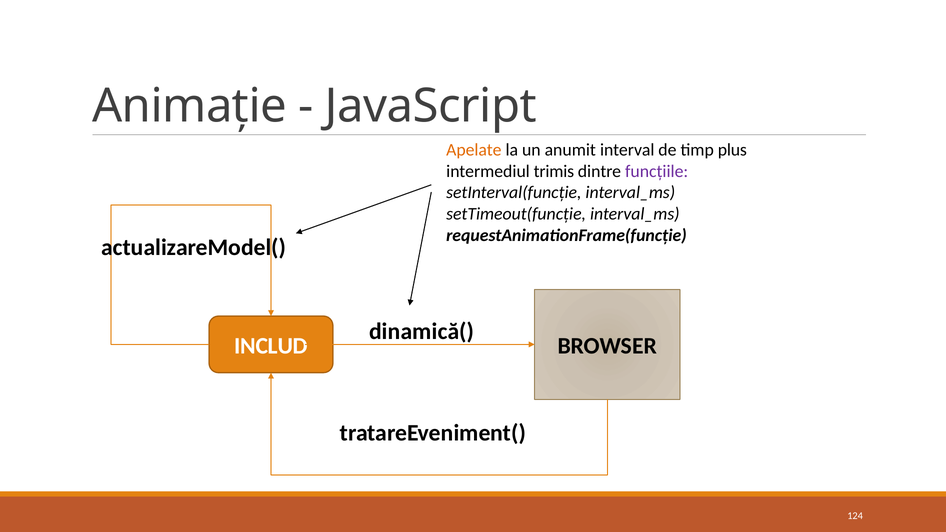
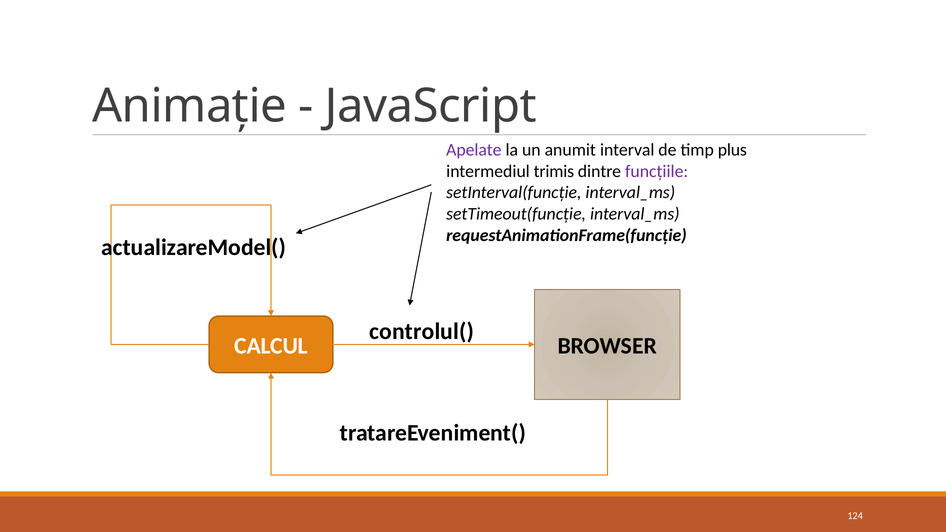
Apelate colour: orange -> purple (474, 150)
dinamică(: dinamică( -> controlul( (422, 332)
INCLUD: INCLUD -> CALCUL (271, 346)
